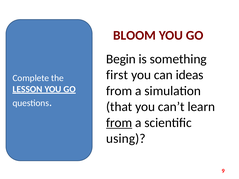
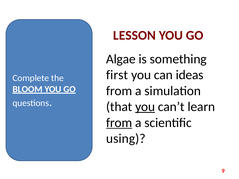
BLOOM: BLOOM -> LESSON (135, 35)
Begin: Begin -> Algae (121, 59)
LESSON: LESSON -> BLOOM (28, 89)
you underline: none -> present (145, 107)
